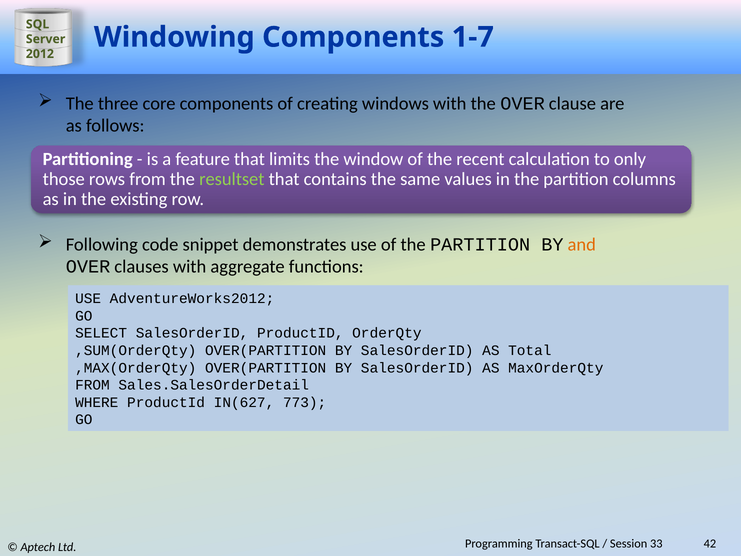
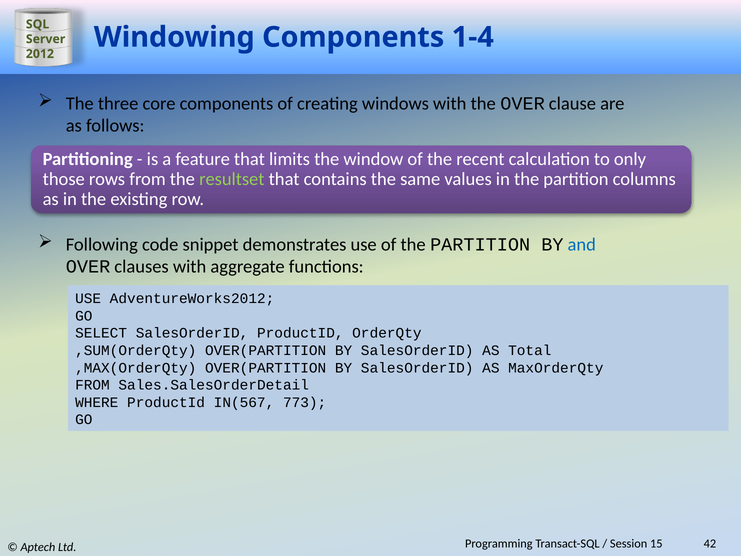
1-7: 1-7 -> 1-4 (473, 37)
and colour: orange -> blue (582, 245)
IN(627: IN(627 -> IN(567 (244, 402)
33: 33 -> 15 (656, 544)
